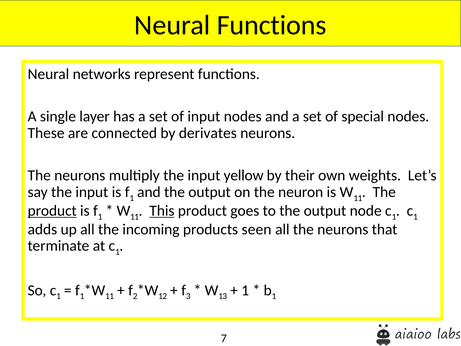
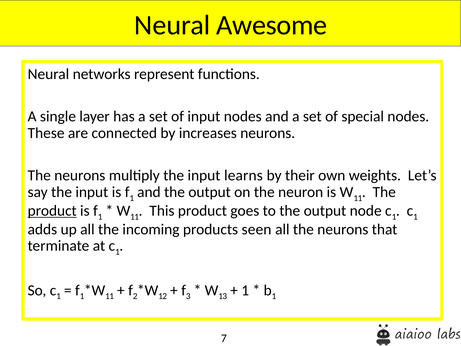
Neural Functions: Functions -> Awesome (272, 25)
derivates: derivates -> increases (208, 133)
yellow: yellow -> learns (243, 175)
This underline: present -> none (162, 211)
